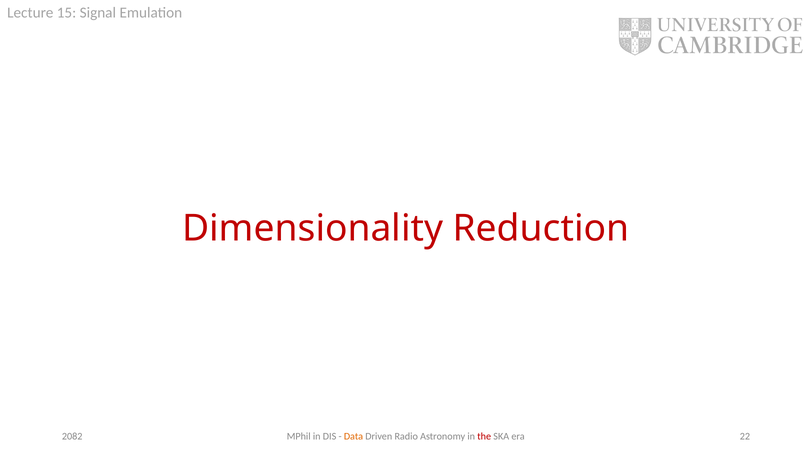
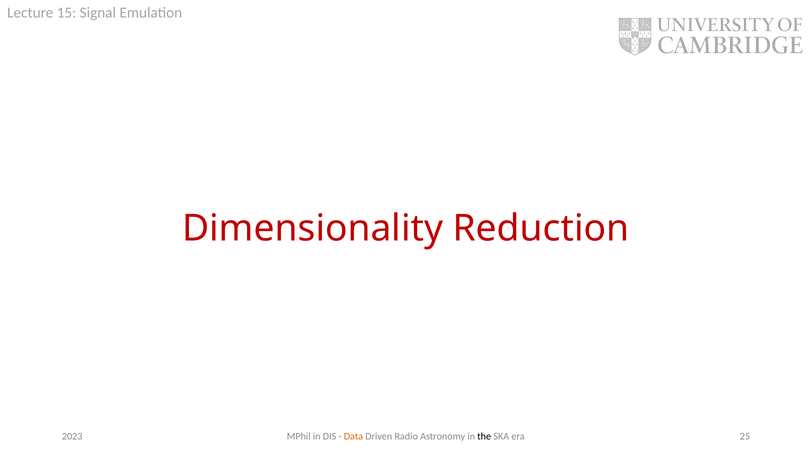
the colour: red -> black (484, 436)
22: 22 -> 25 (745, 436)
2082: 2082 -> 2023 (72, 436)
